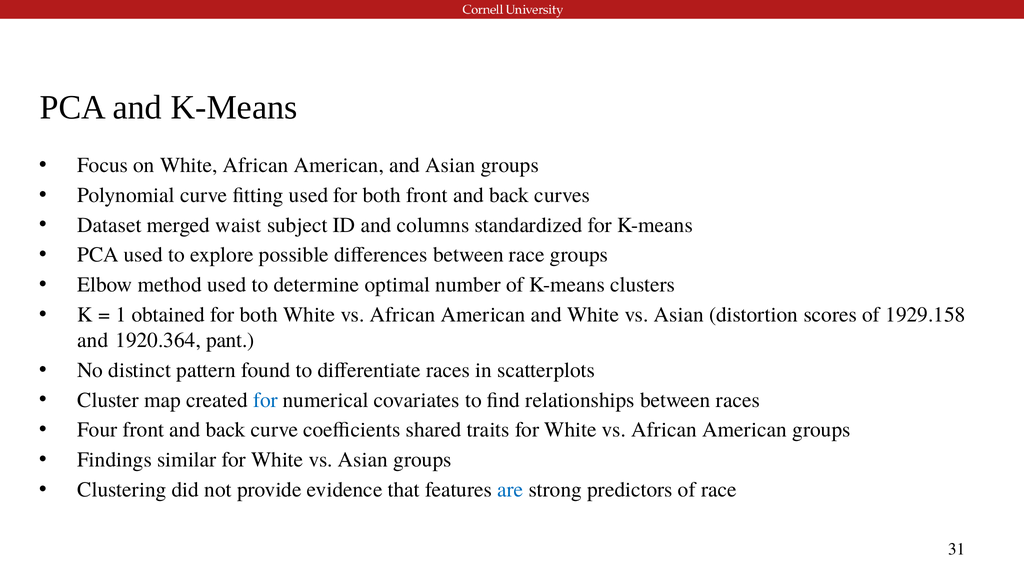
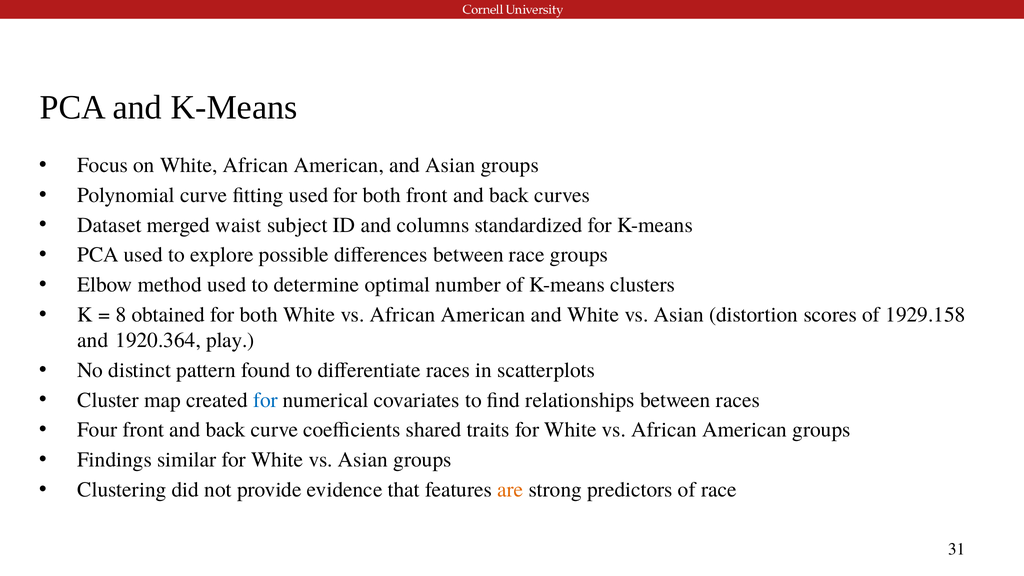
1: 1 -> 8 (121, 315)
pant: pant -> play (230, 340)
are colour: blue -> orange (510, 490)
